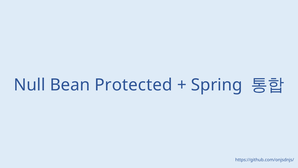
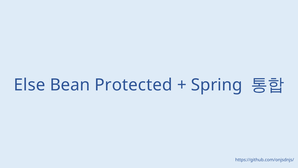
Null: Null -> Else (29, 85)
